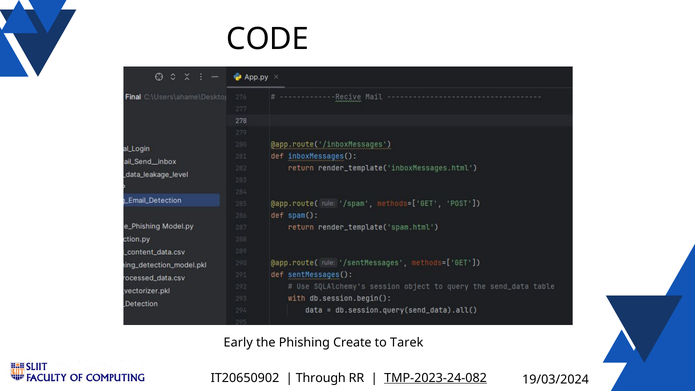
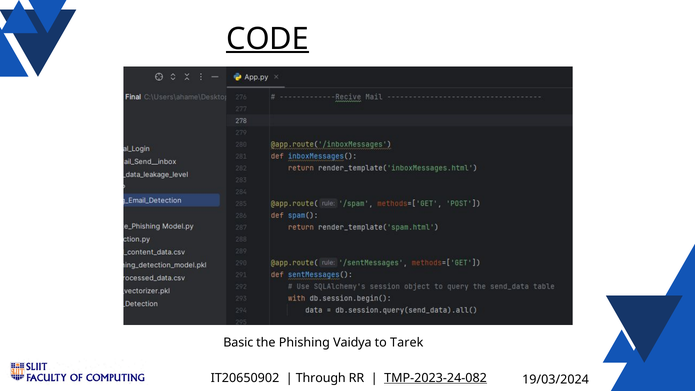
CODE underline: none -> present (268, 39)
Early: Early -> Basic (238, 343)
Create: Create -> Vaidya (352, 343)
